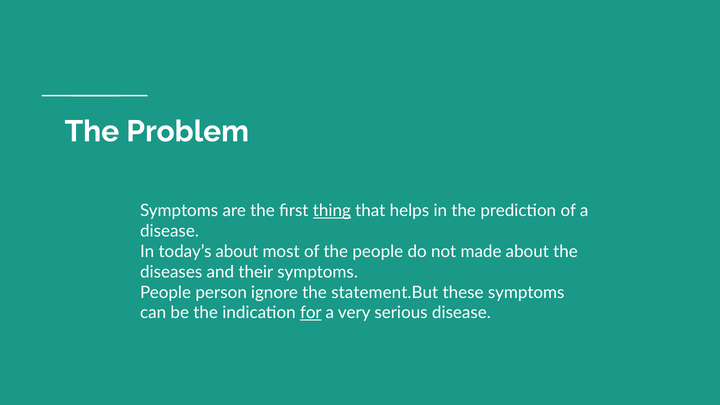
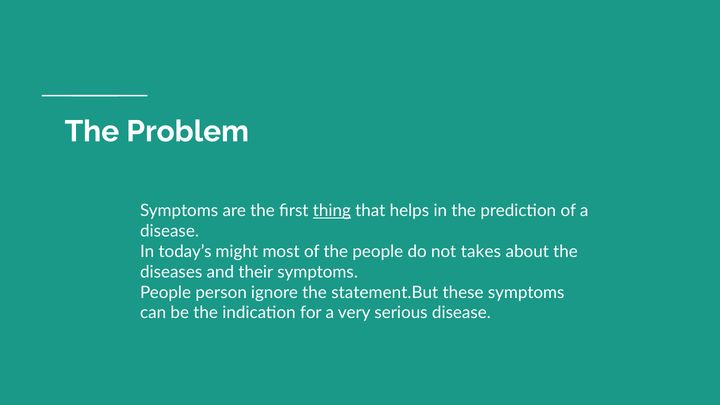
today’s about: about -> might (237, 252)
made: made -> takes (481, 252)
for underline: present -> none (311, 313)
